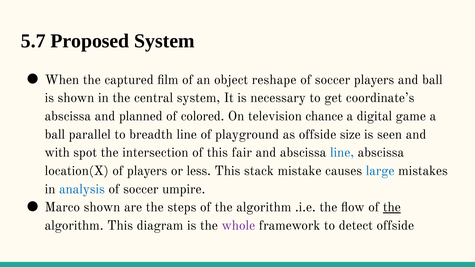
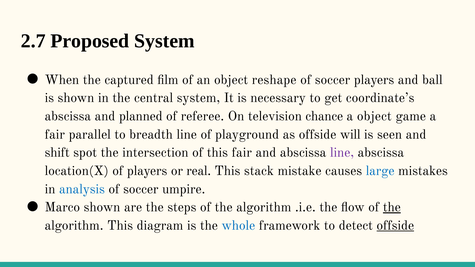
5.7: 5.7 -> 2.7 (33, 41)
colored: colored -> referee (202, 116)
a digital: digital -> object (374, 116)
ball: ball -> fair (55, 134)
size: size -> will (350, 134)
with: with -> shift (57, 153)
line colour: blue -> purple (342, 153)
less: less -> real (199, 171)
whole colour: purple -> blue (238, 226)
offside underline: none -> present (395, 226)
